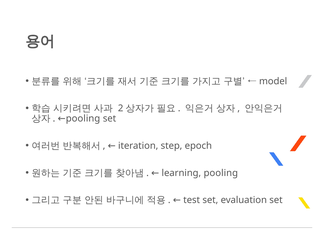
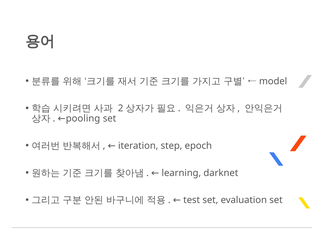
learning pooling: pooling -> darknet (221, 173)
